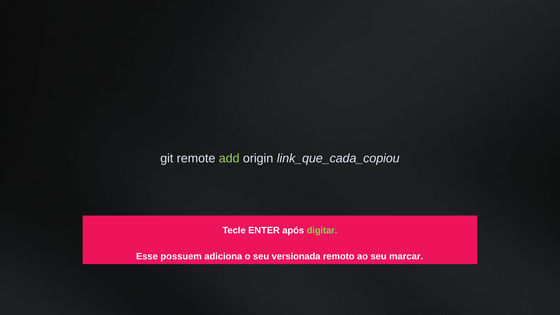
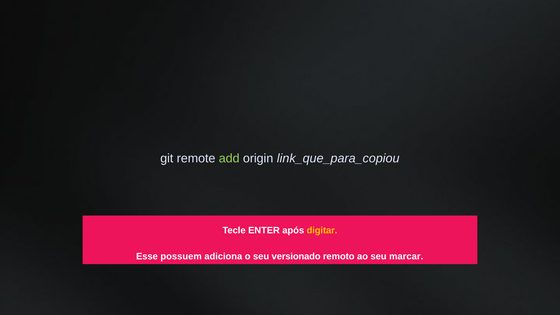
link_que_cada_copiou: link_que_cada_copiou -> link_que_para_copiou (338, 158)
digitar colour: light green -> yellow (322, 230)
versionada: versionada -> versionado (296, 256)
